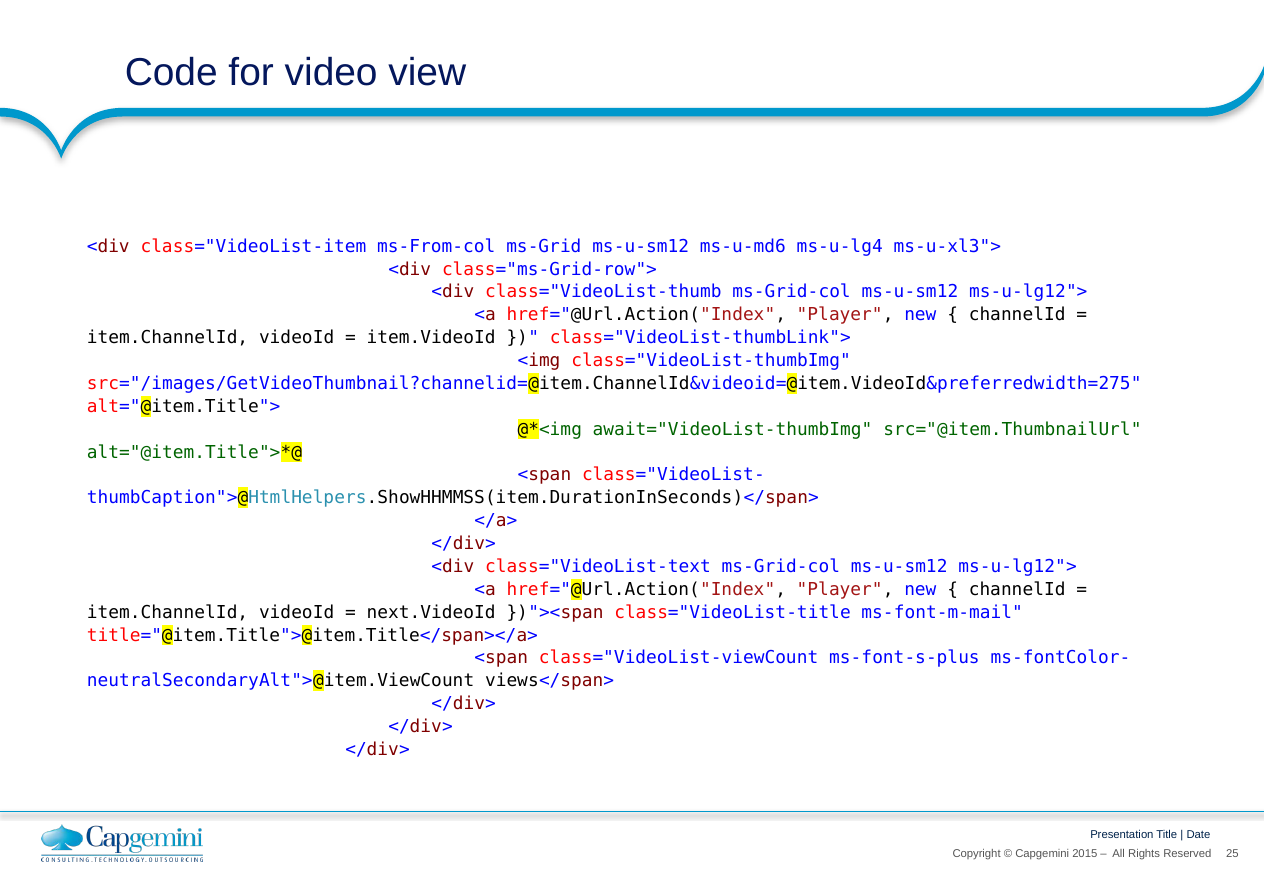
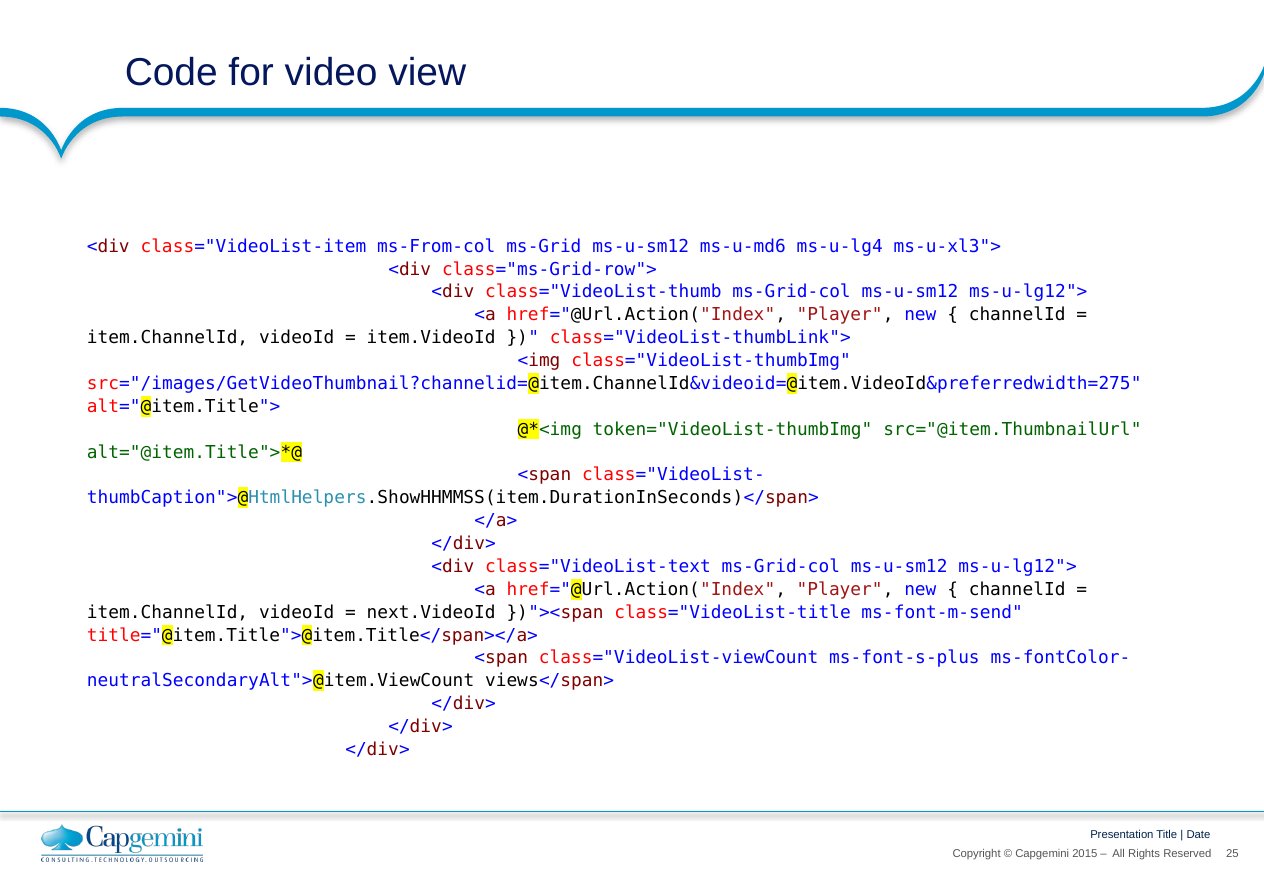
await="VideoList-thumbImg: await="VideoList-thumbImg -> token="VideoList-thumbImg (733, 429)
ms-font-m-mail: ms-font-m-mail -> ms-font-m-send (942, 612)
